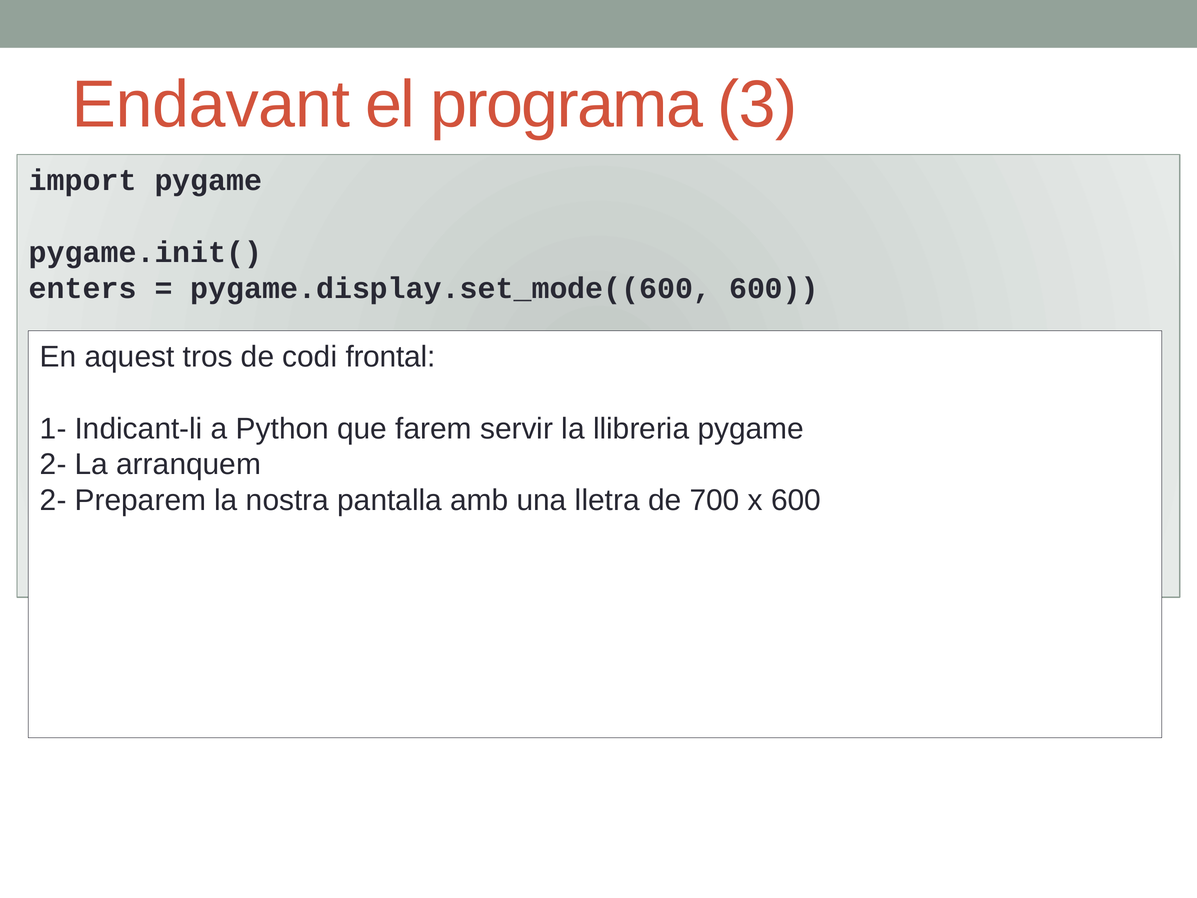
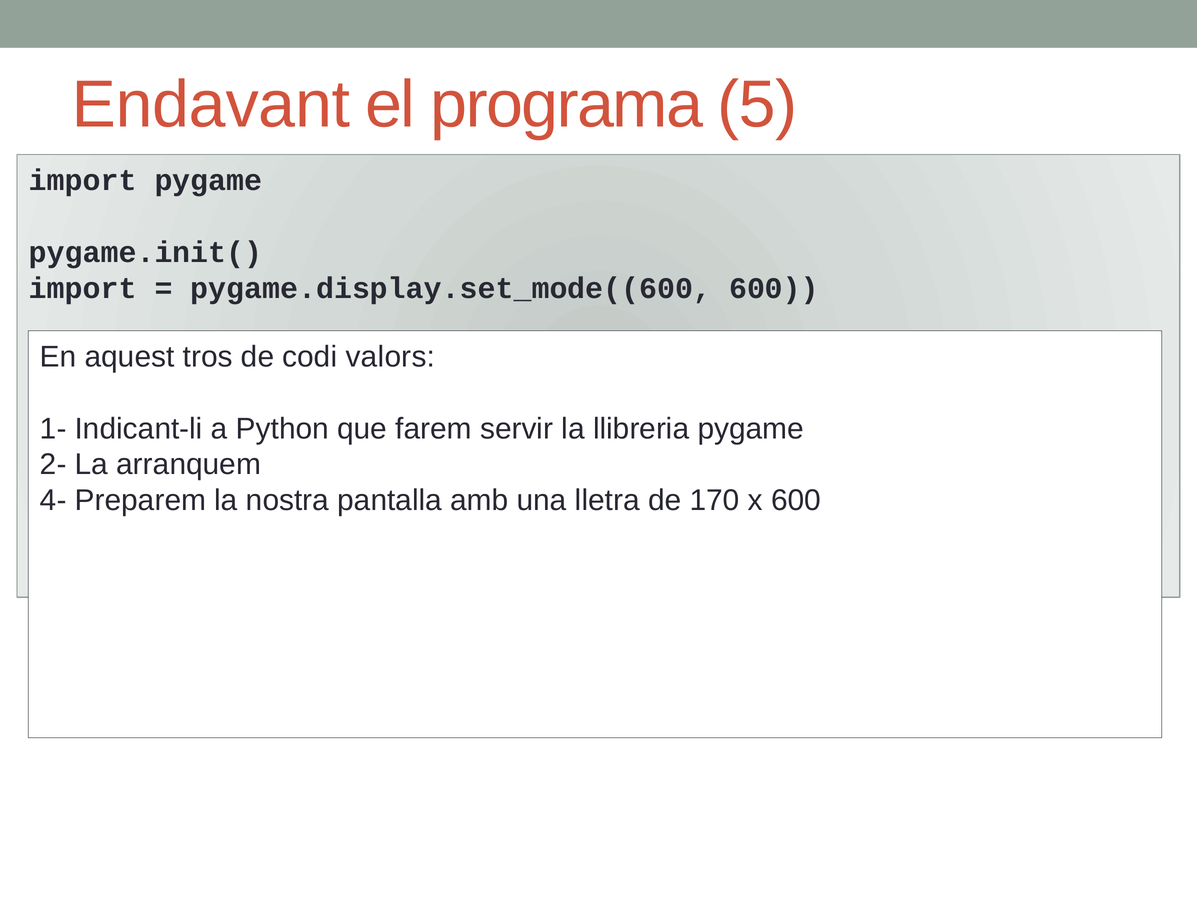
3: 3 -> 5 (757, 105)
enters: enters -> import (83, 288)
frontal: frontal -> valors (390, 357)
2-: 2- -> 4- (53, 500)
700: 700 -> 170 (715, 500)
